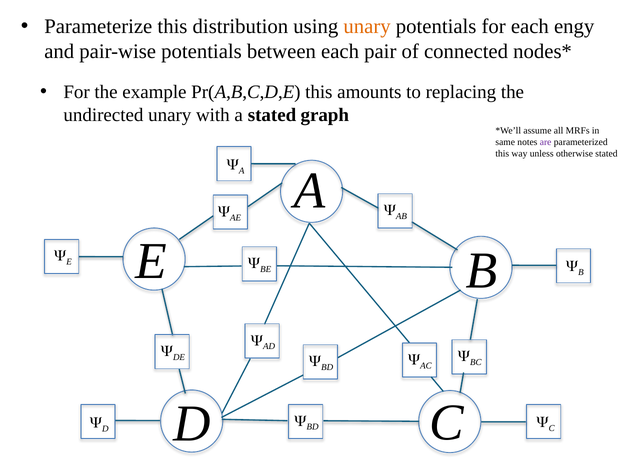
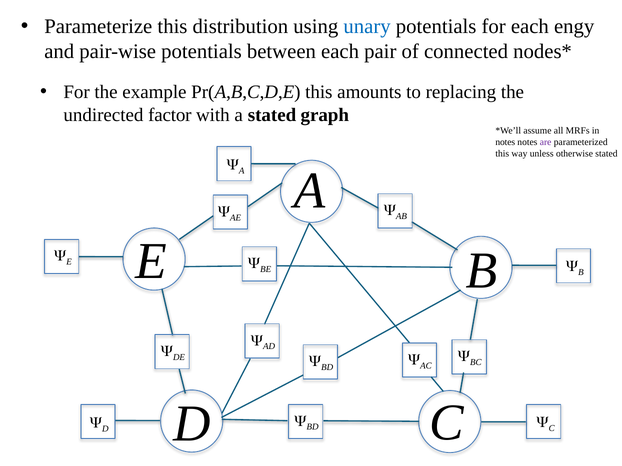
unary colour: orange -> blue (367, 26)
undirected unary: unary -> factor (170, 115)
same: same -> notes (505, 142)
